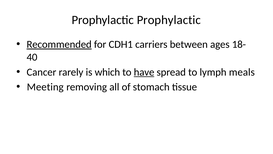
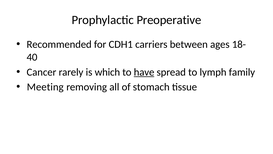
Prophylactic Prophylactic: Prophylactic -> Preoperative (169, 20)
Recommended underline: present -> none (59, 44)
meals: meals -> family (242, 72)
